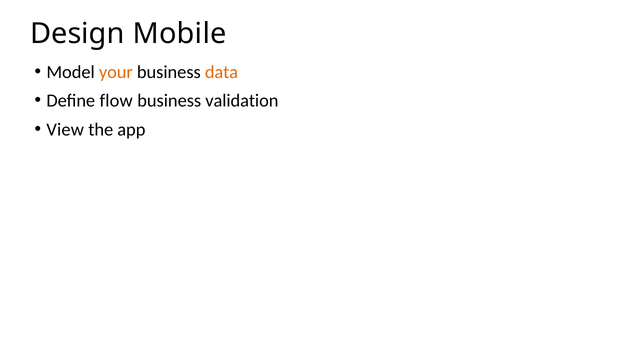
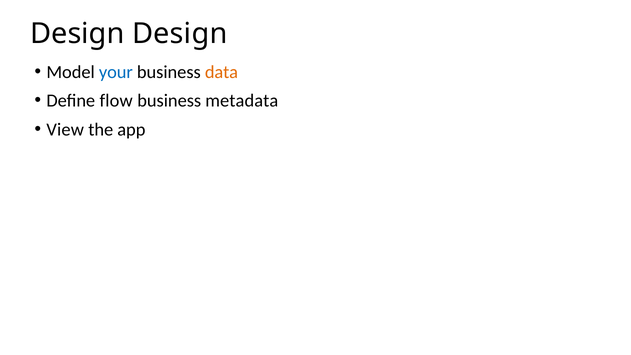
Design Mobile: Mobile -> Design (180, 34)
your colour: orange -> blue (116, 72)
validation: validation -> metadata (242, 101)
